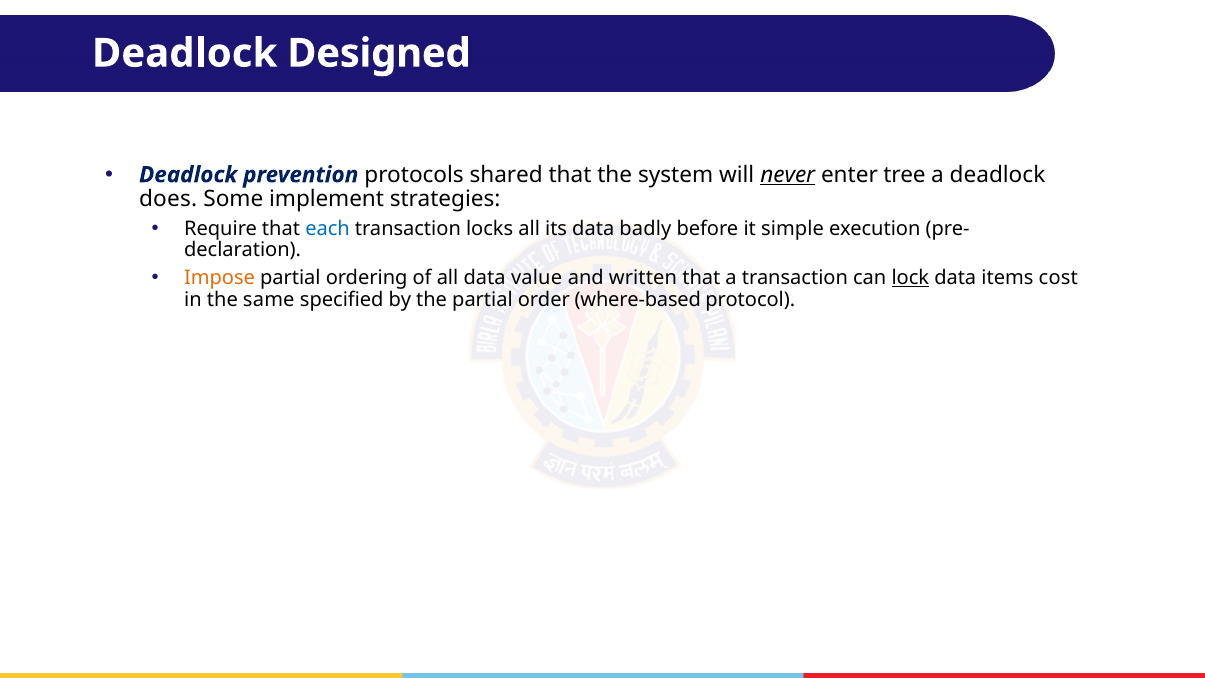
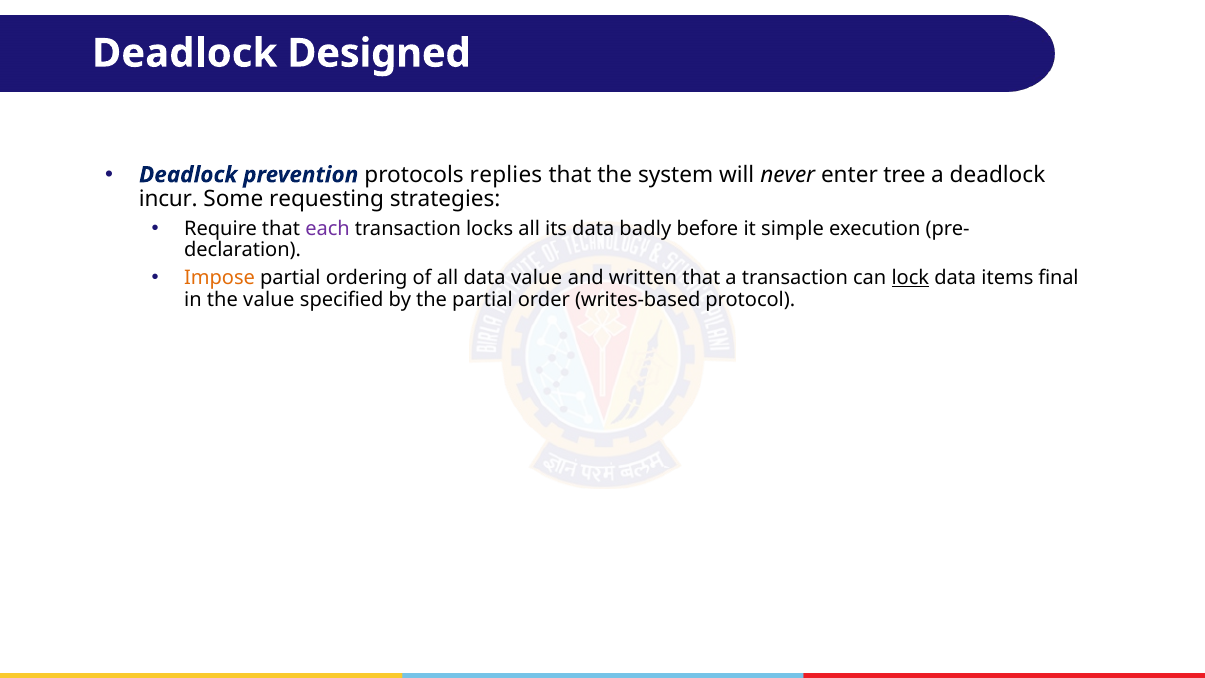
shared: shared -> replies (506, 175)
never underline: present -> none (788, 175)
does: does -> incur (168, 199)
implement: implement -> requesting (327, 199)
each colour: blue -> purple (328, 228)
cost: cost -> final (1059, 278)
the same: same -> value (269, 300)
where-based: where-based -> writes-based (638, 300)
